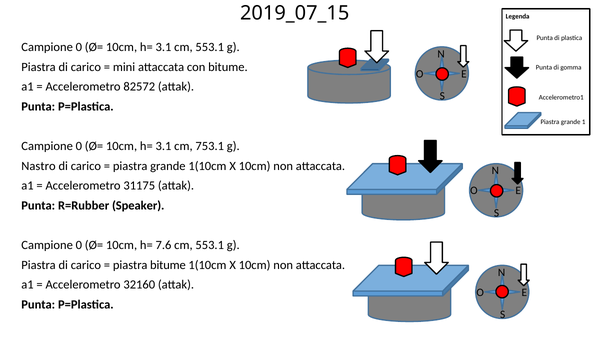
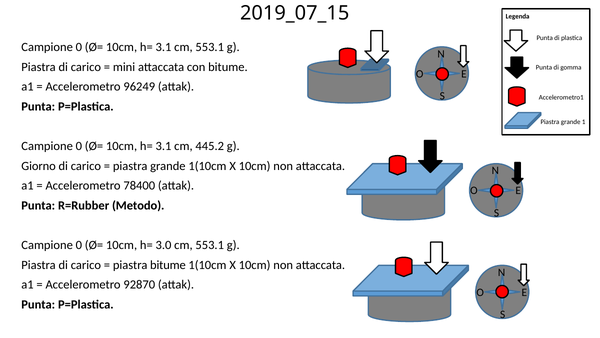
82572: 82572 -> 96249 (139, 87)
753.1: 753.1 -> 445.2 (210, 146)
Nastro: Nastro -> Giorno (39, 166)
31175: 31175 -> 78400 (139, 185)
Speaker: Speaker -> Metodo (138, 205)
7.6: 7.6 -> 3.0 (163, 245)
32160: 32160 -> 92870 (139, 284)
